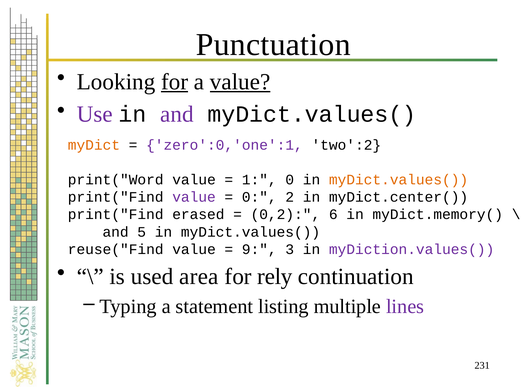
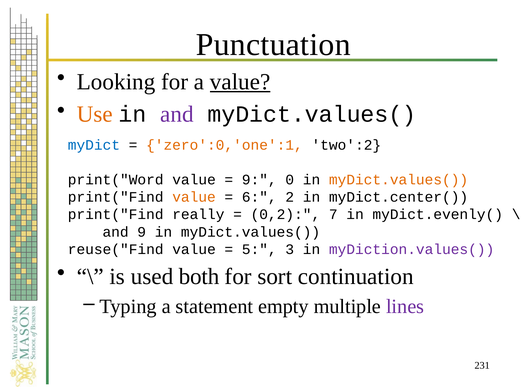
for underline: present -> none (175, 82)
Use colour: purple -> orange (95, 114)
myDict colour: orange -> blue (94, 145)
zero':0,'one':1 colour: purple -> orange (224, 145)
1: 1 -> 9 (259, 180)
value colour: purple -> orange (194, 197)
0: 0 -> 6 (259, 197)
erased: erased -> really (198, 214)
6: 6 -> 7 (333, 214)
myDict.memory(: myDict.memory( -> myDict.evenly( (438, 214)
and 5: 5 -> 9 (142, 232)
9: 9 -> 5 (259, 249)
area: area -> both (199, 276)
rely: rely -> sort (275, 276)
listing: listing -> empty (283, 306)
